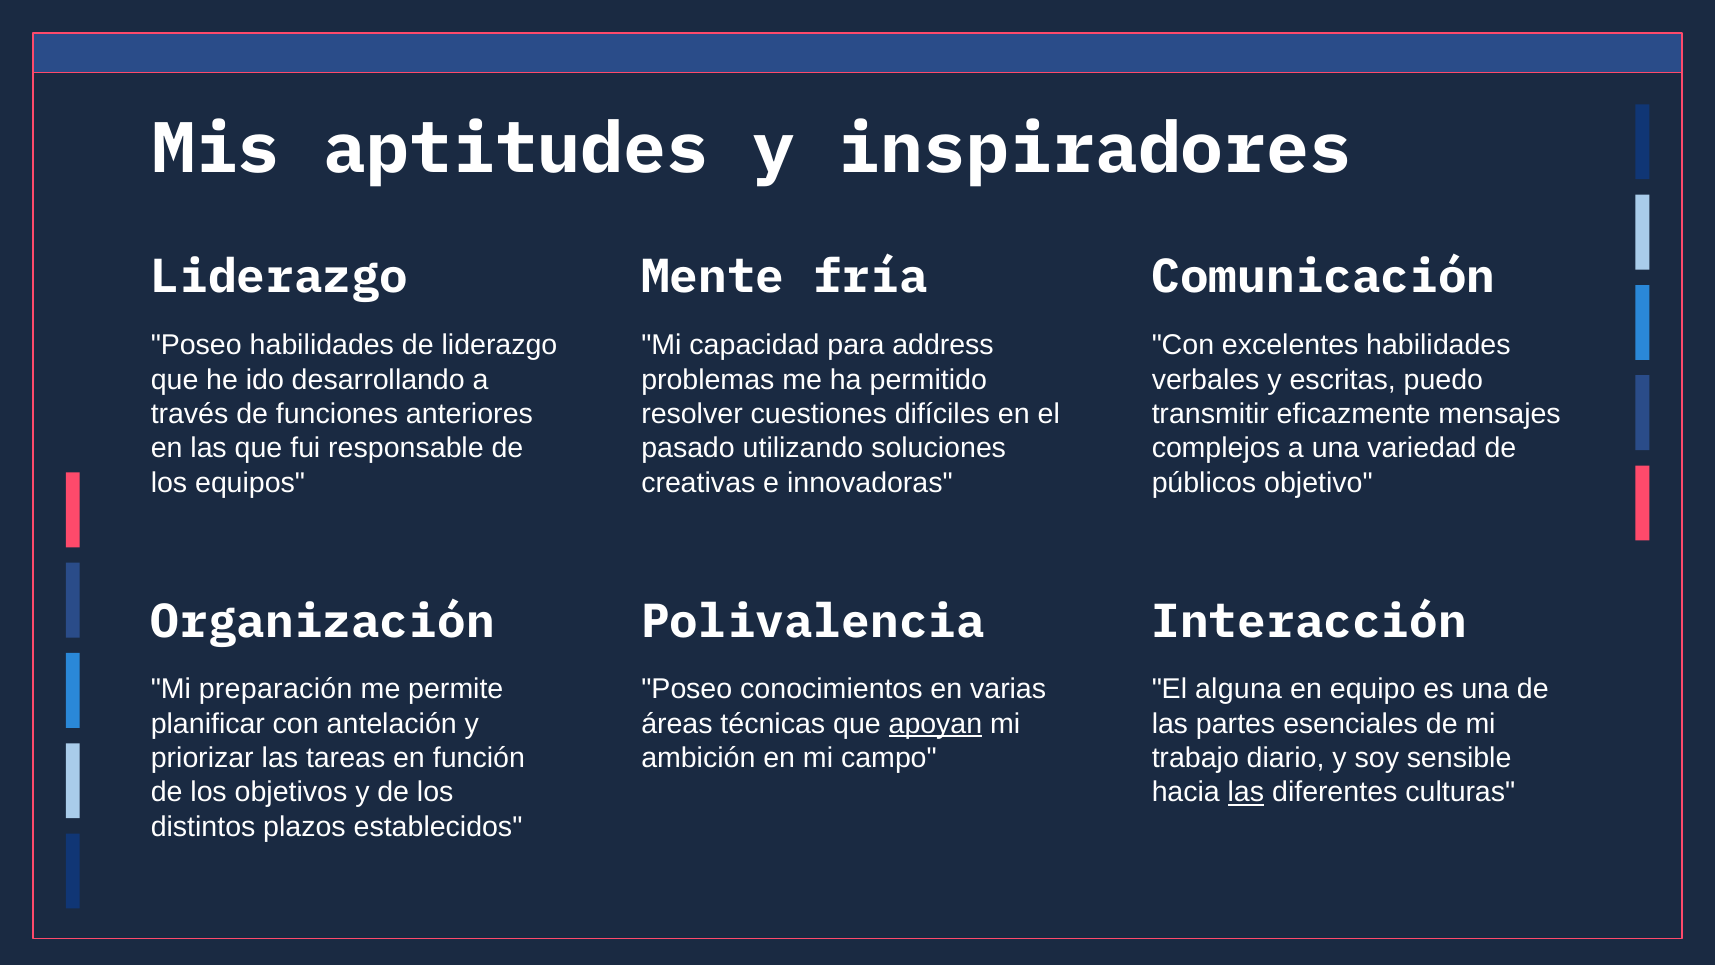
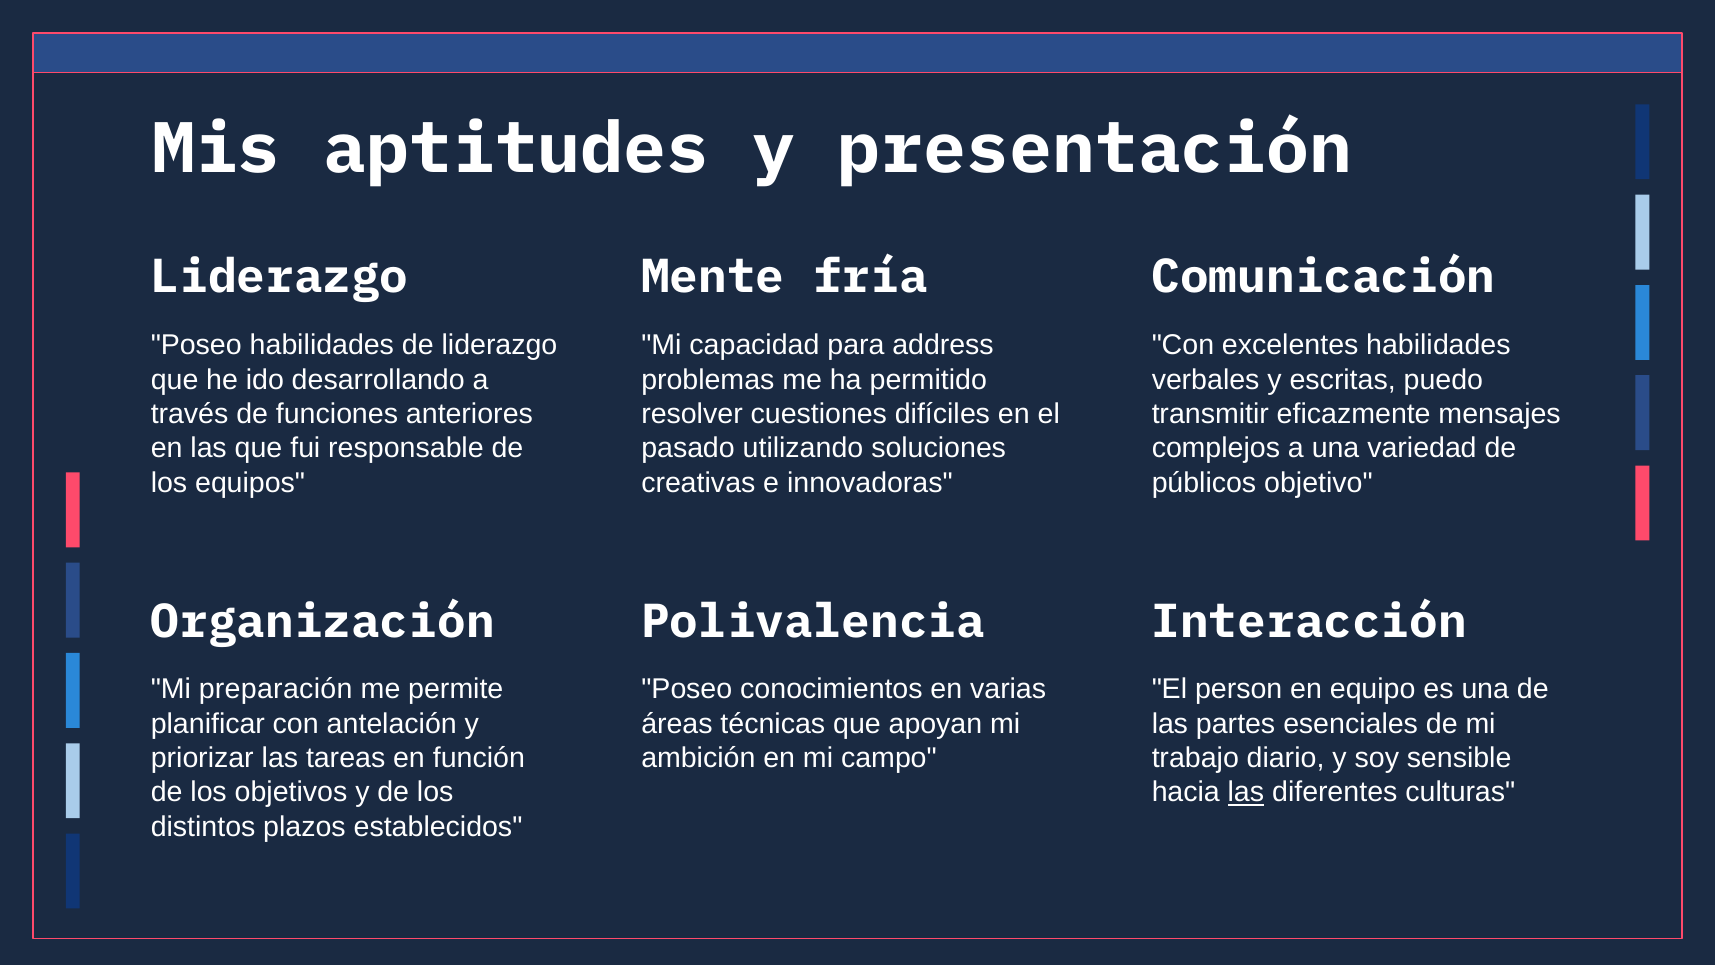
inspiradores: inspiradores -> presentación (1095, 148)
alguna: alguna -> person (1239, 689)
apoyan underline: present -> none (935, 724)
